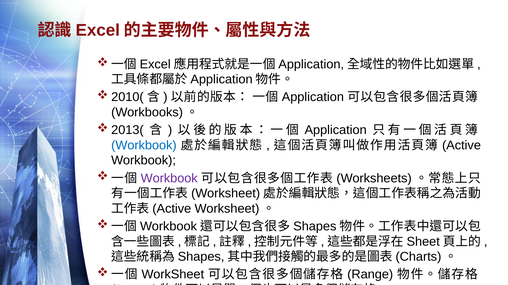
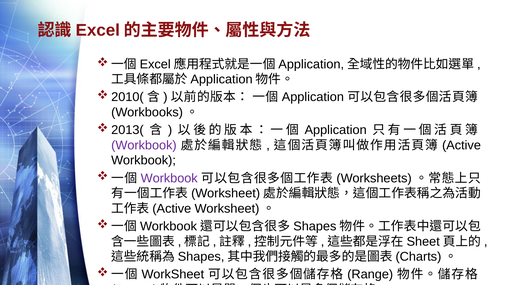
Workbook colour: blue -> purple (144, 146)
